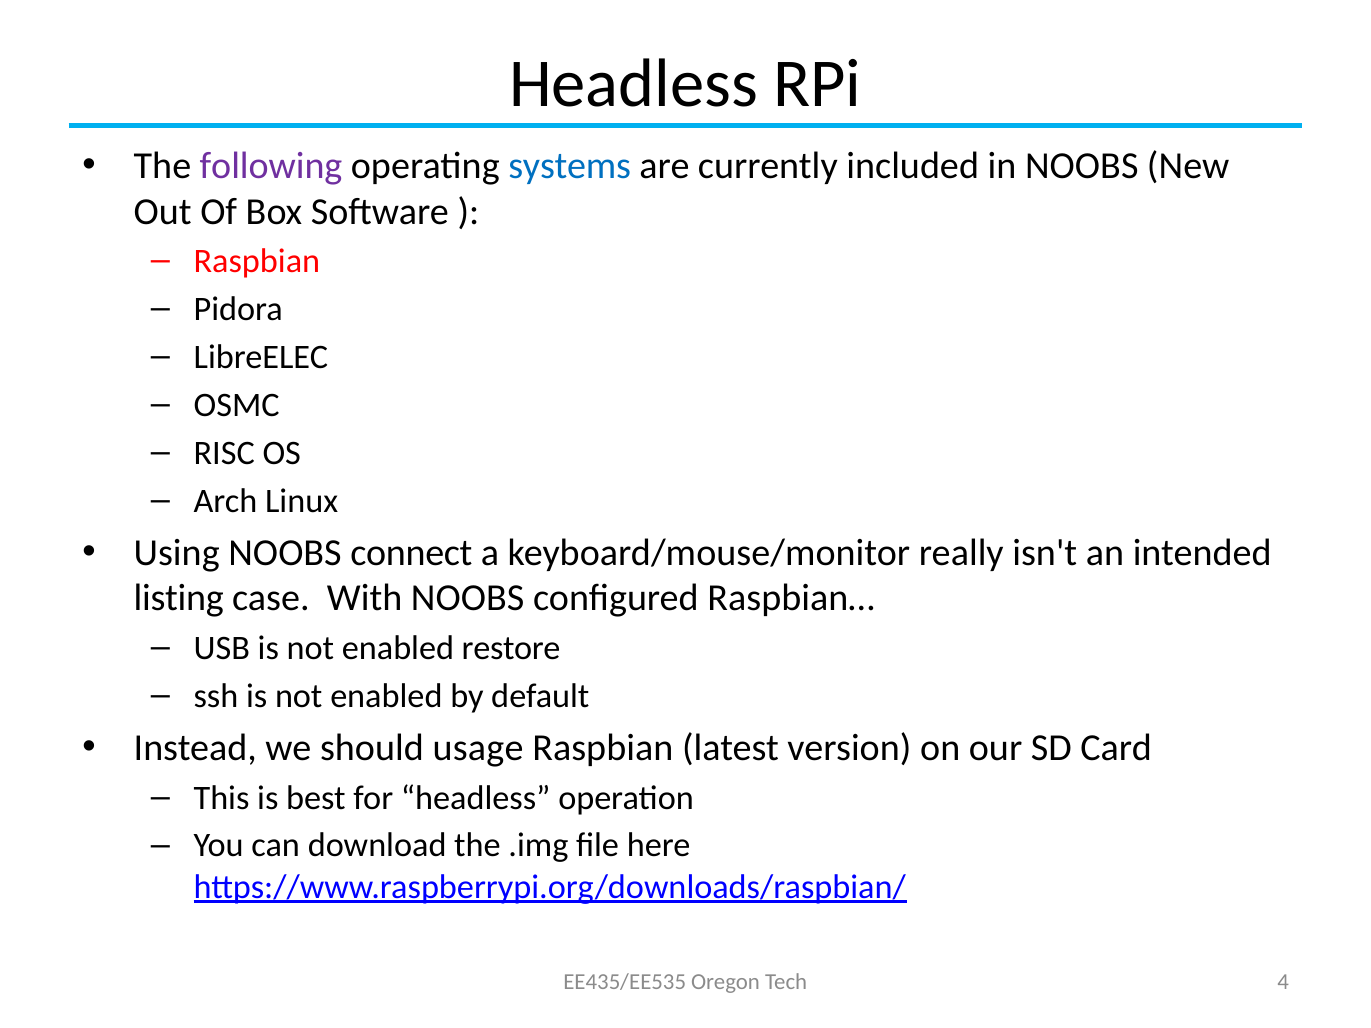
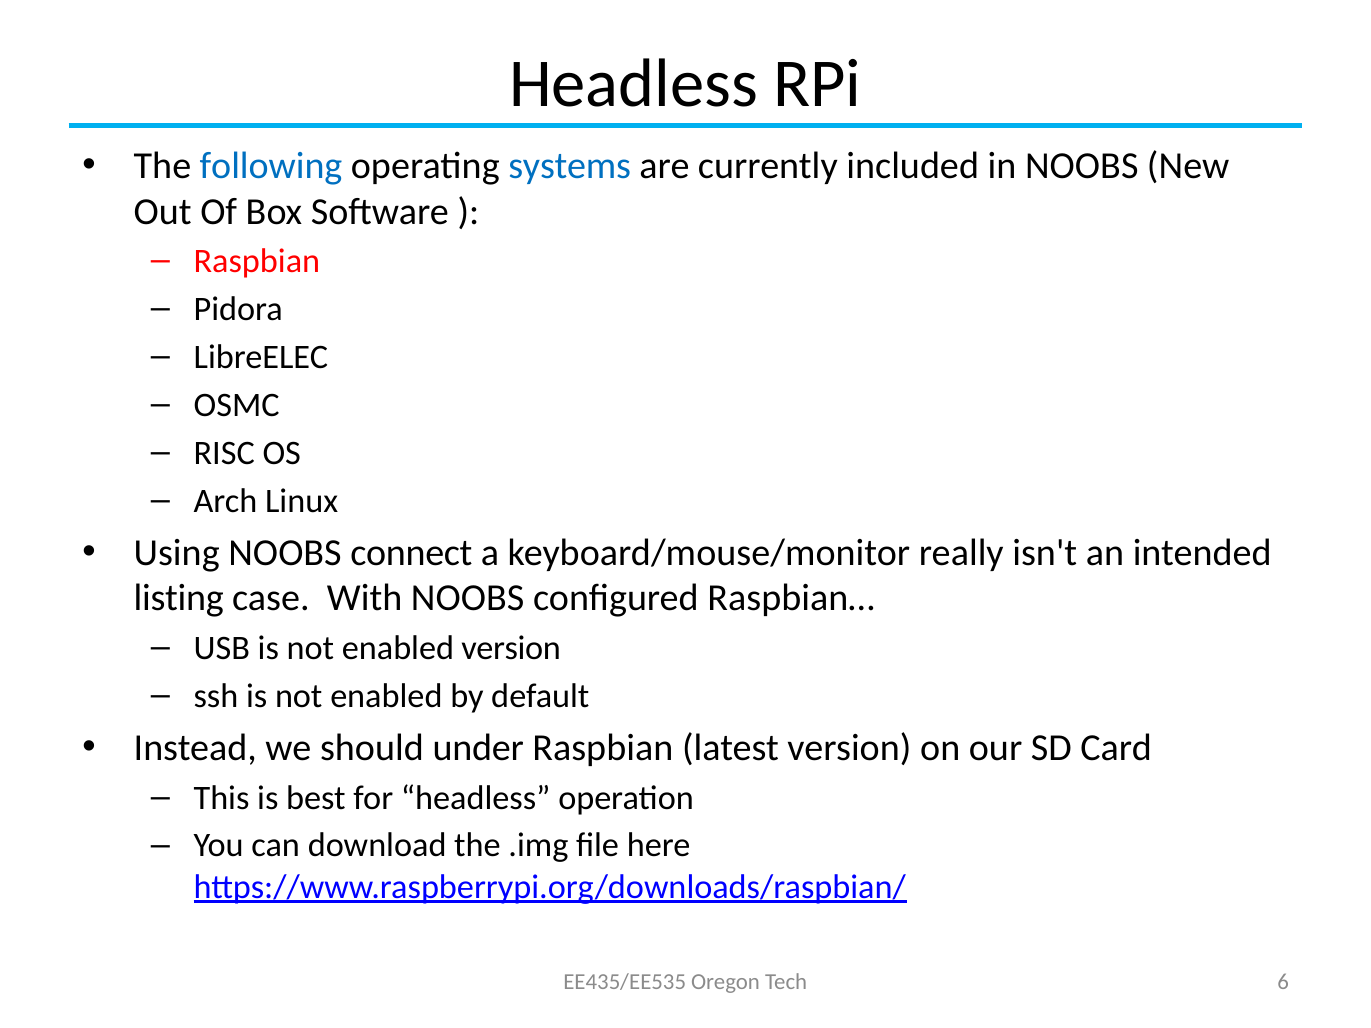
following colour: purple -> blue (271, 166)
enabled restore: restore -> version (511, 649)
usage: usage -> under (478, 748)
4: 4 -> 6 (1283, 982)
